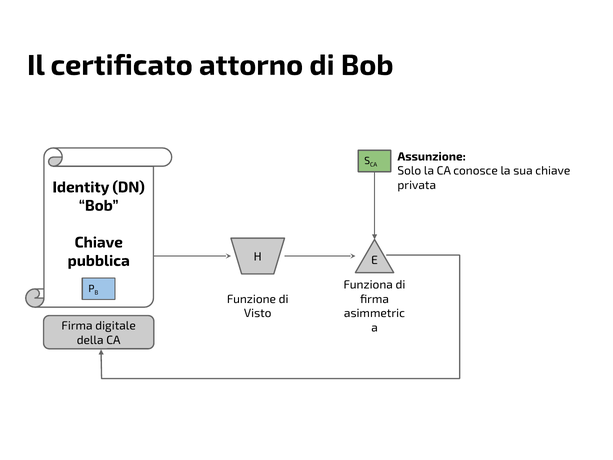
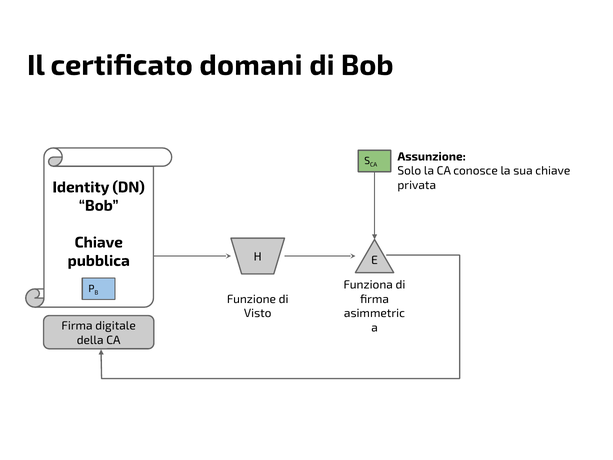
attorno: attorno -> domani (251, 65)
